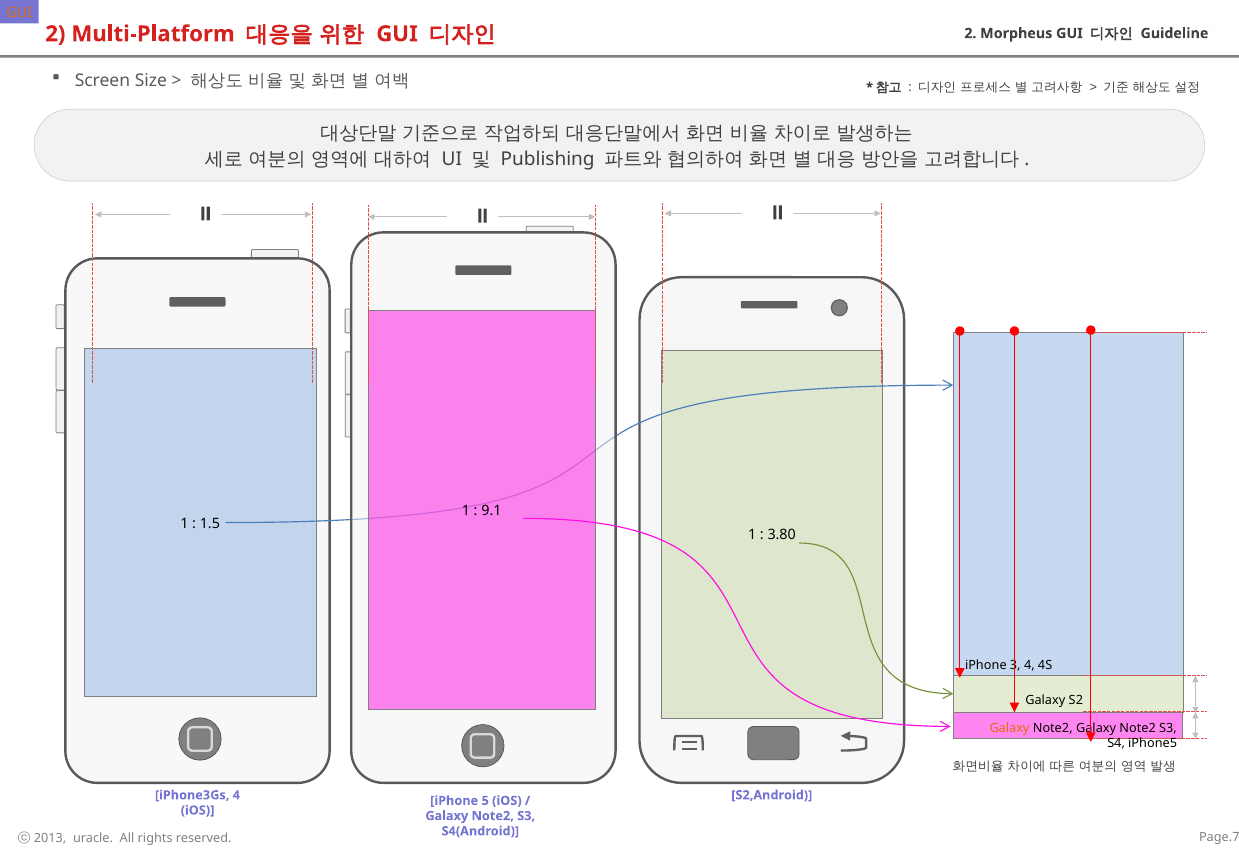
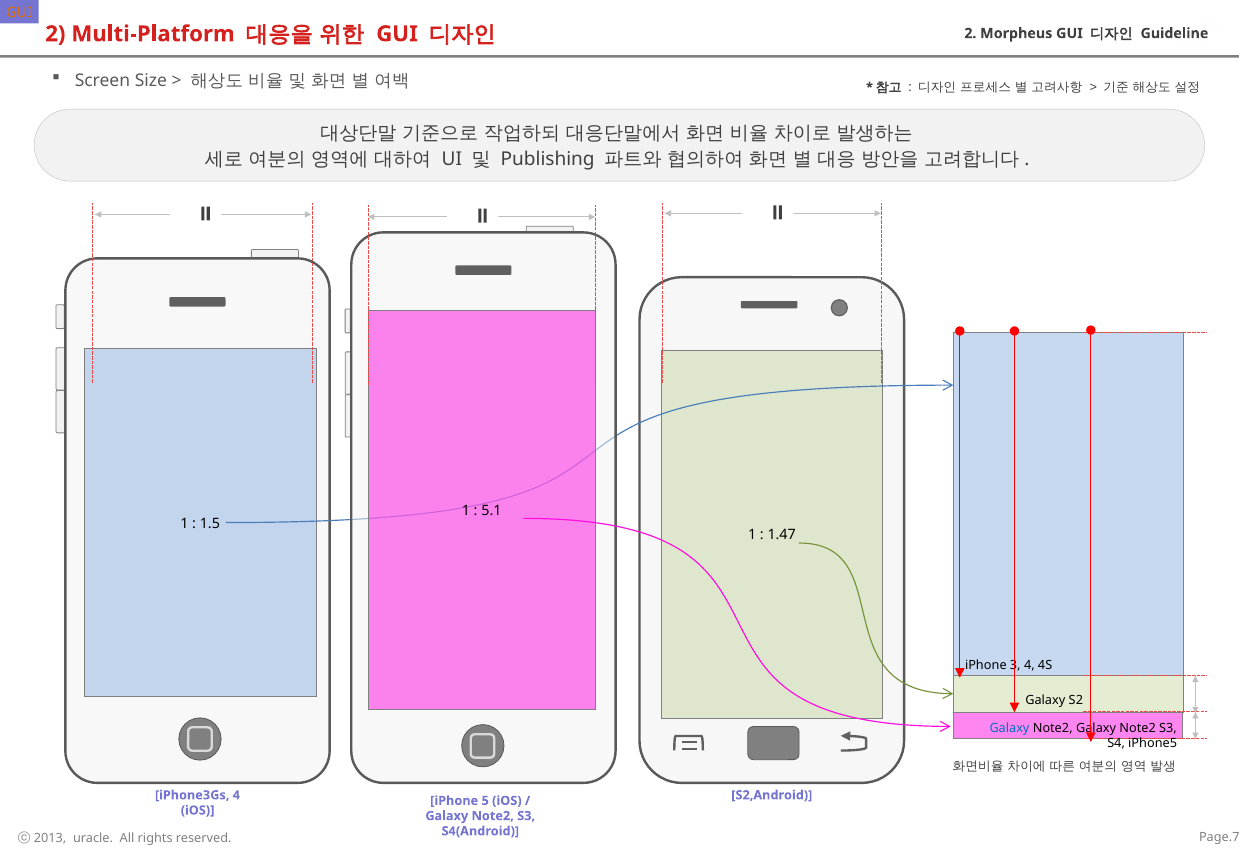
9.1: 9.1 -> 5.1 (492, 511)
3.80: 3.80 -> 1.47 (782, 536)
Galaxy colour: orange -> blue (1009, 729)
